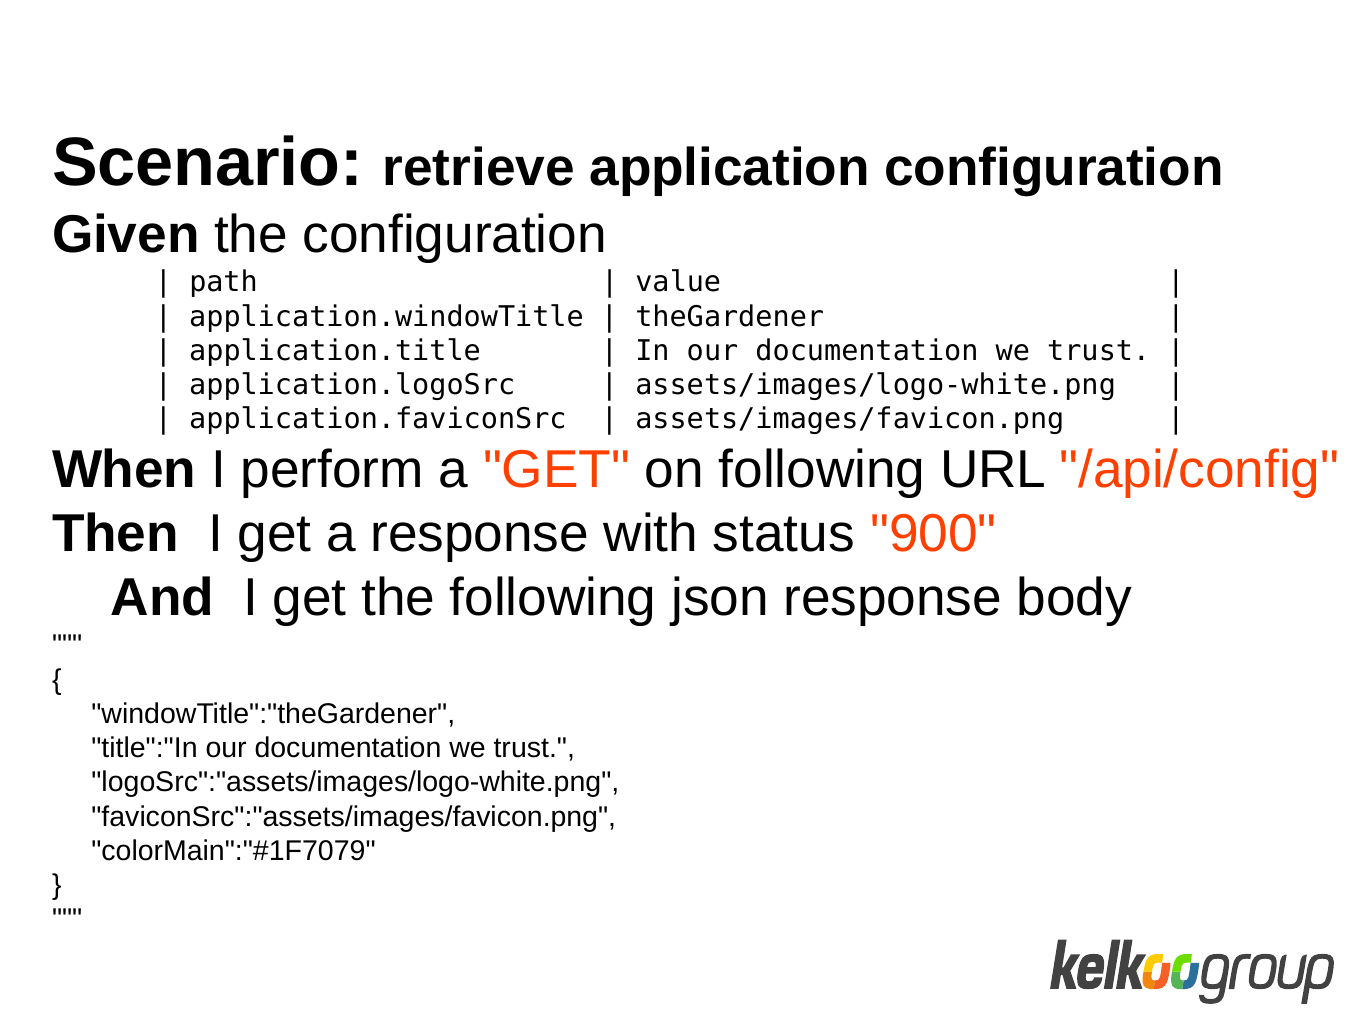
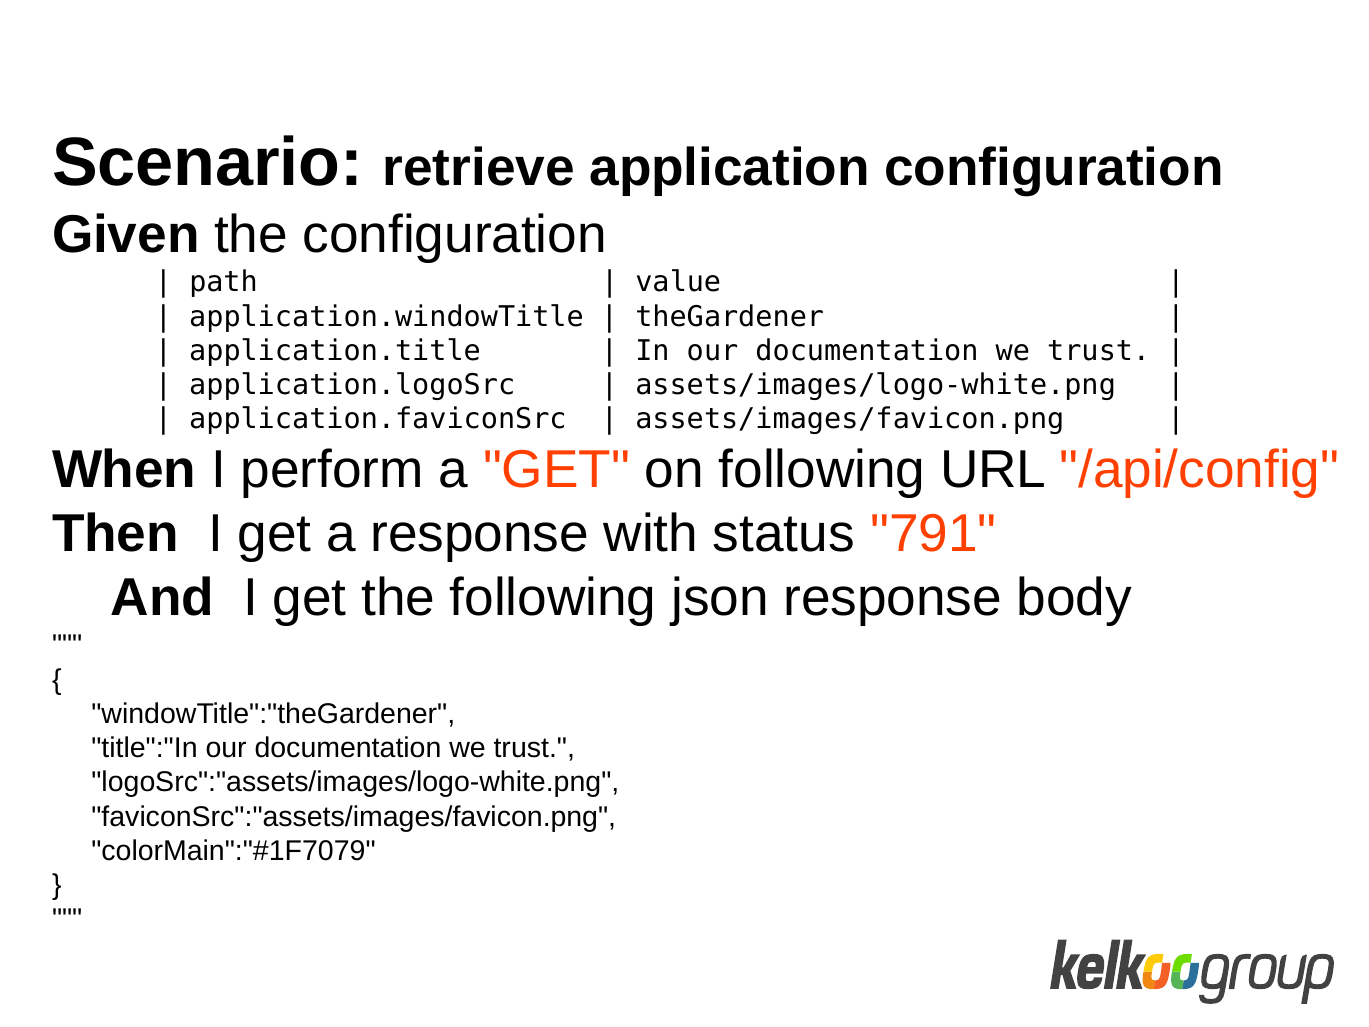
900: 900 -> 791 (933, 534)
